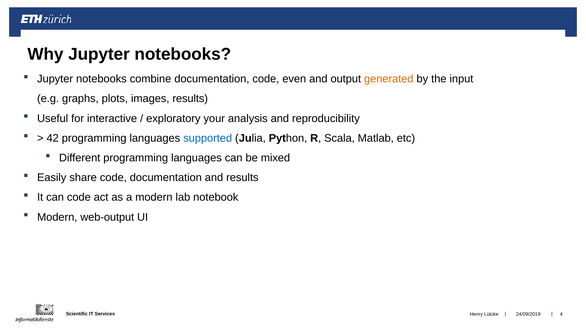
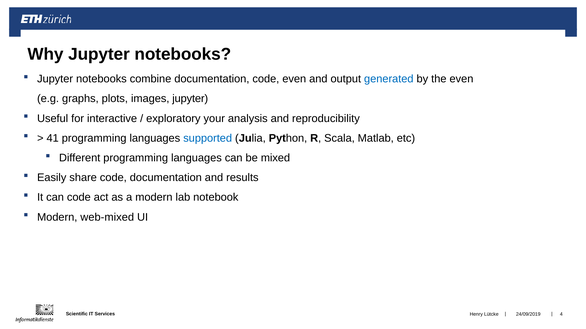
generated colour: orange -> blue (389, 79)
the input: input -> even (461, 79)
images results: results -> jupyter (190, 99)
42: 42 -> 41 (53, 138)
web-output: web-output -> web-mixed (107, 218)
